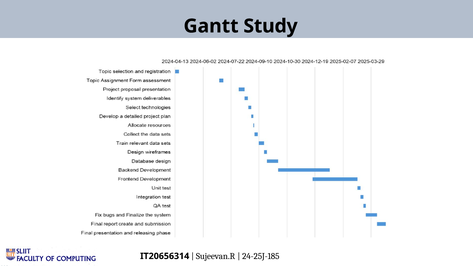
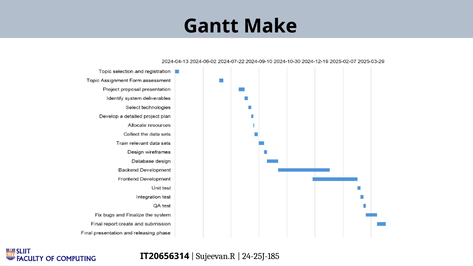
Study: Study -> Make (270, 26)
